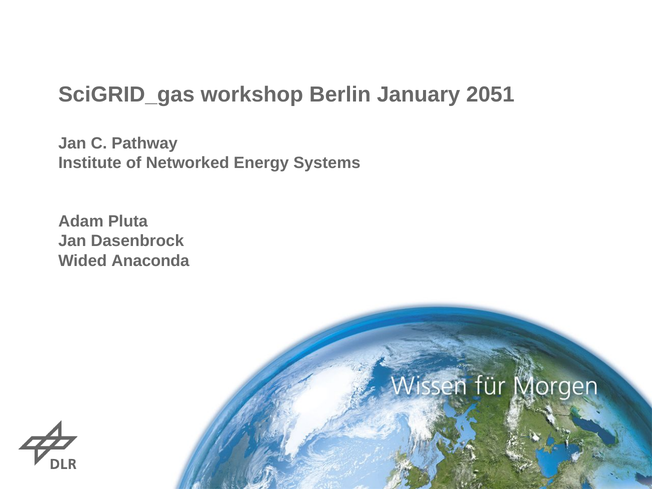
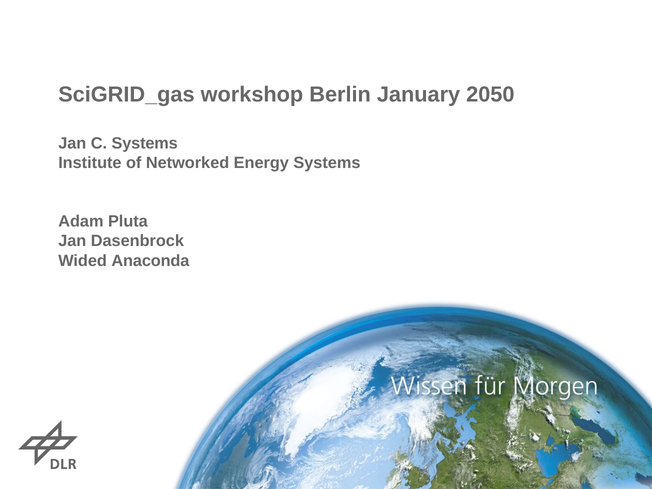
2051: 2051 -> 2050 (490, 95)
C Pathway: Pathway -> Systems (145, 143)
